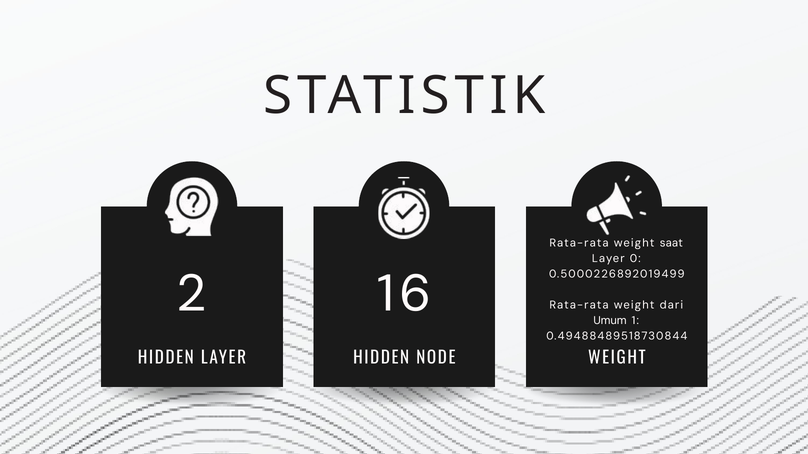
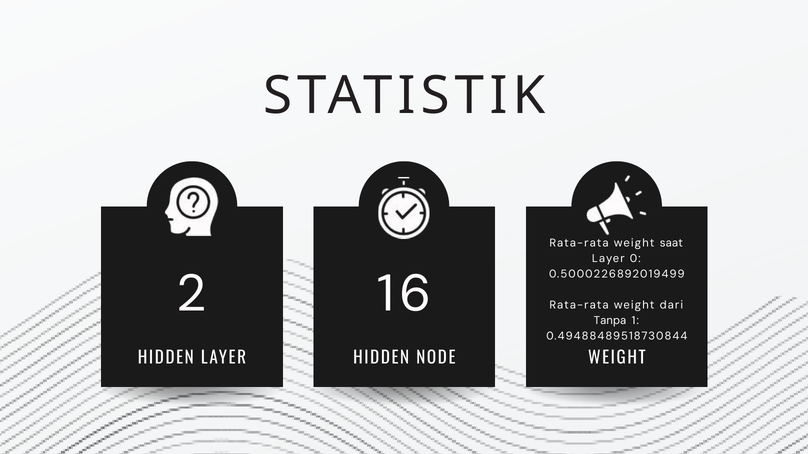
Umum: Umum -> Tanpa (610, 321)
